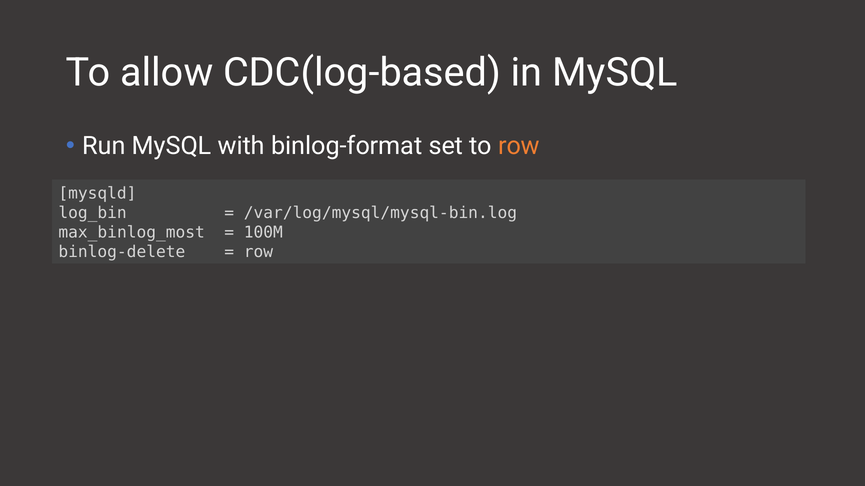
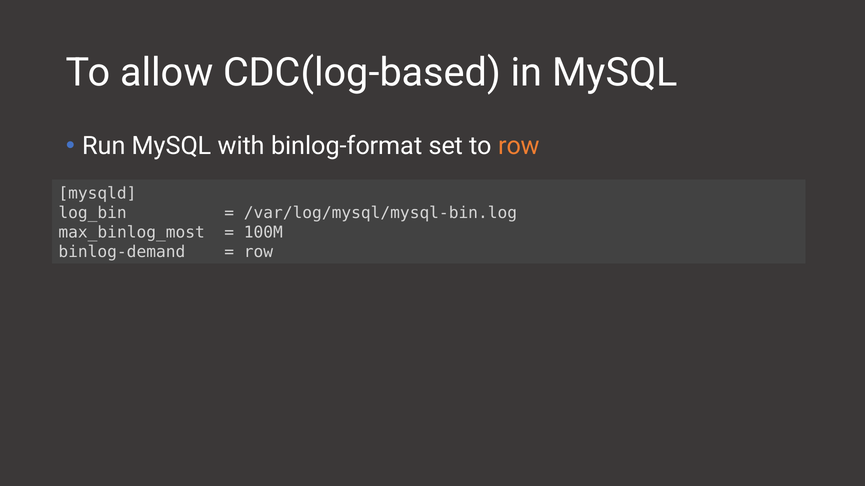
binlog-delete: binlog-delete -> binlog-demand (122, 252)
